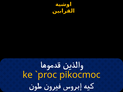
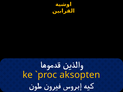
pikocmoc: pikocmoc -> aksopten (80, 75)
